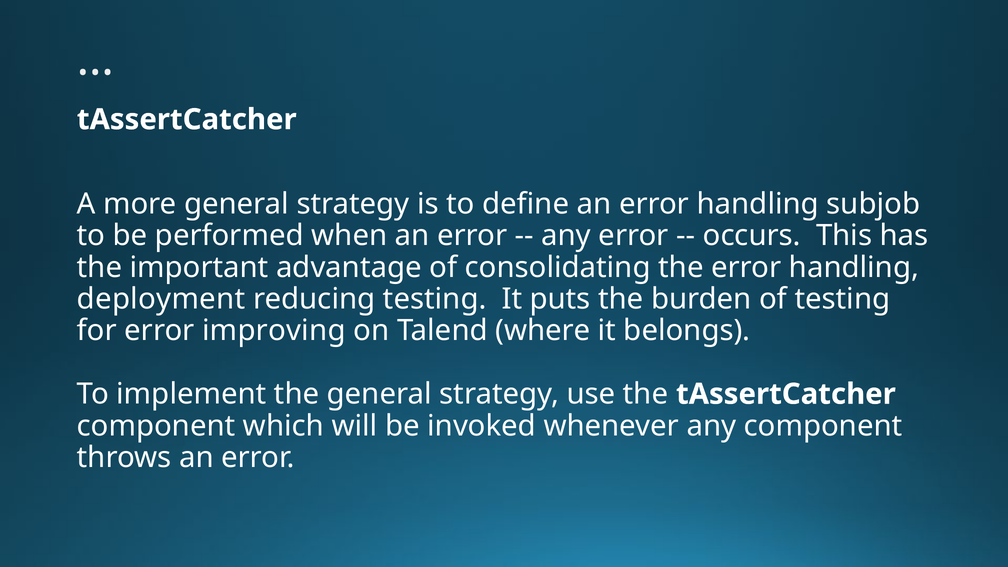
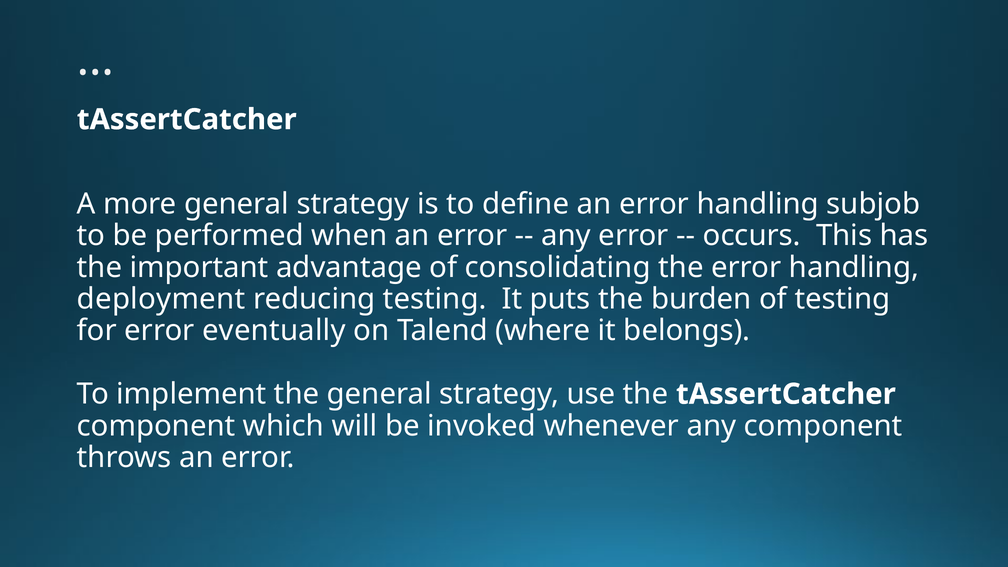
improving: improving -> eventually (274, 331)
